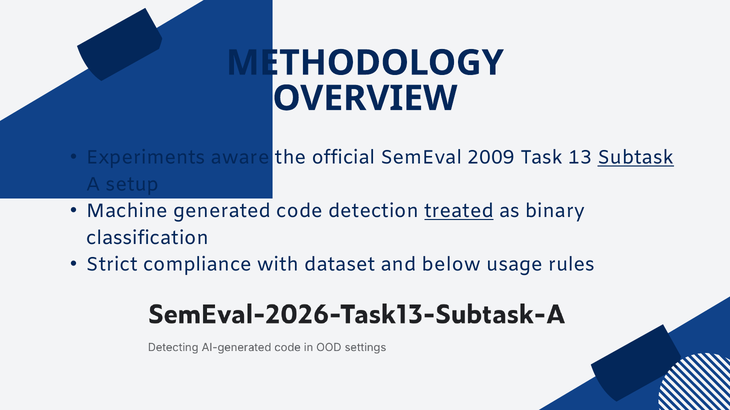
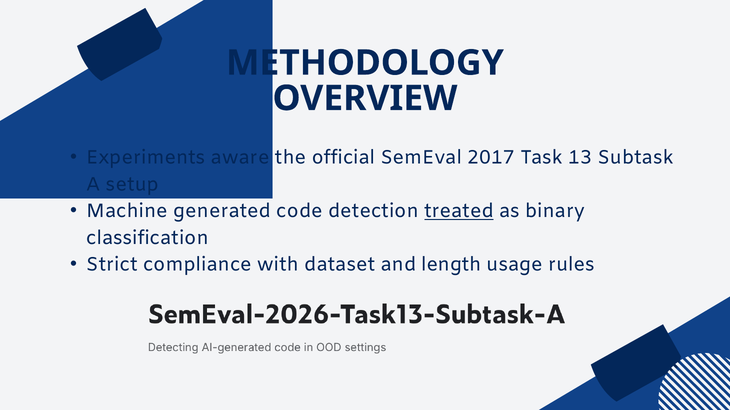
2009: 2009 -> 2017 (491, 158)
Subtask underline: present -> none (636, 158)
below: below -> length (451, 265)
